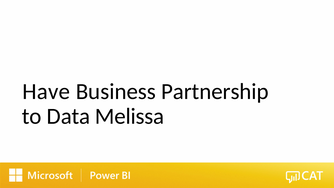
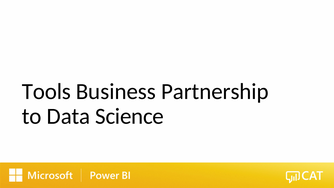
Have: Have -> Tools (46, 91)
Melissa: Melissa -> Science (130, 116)
